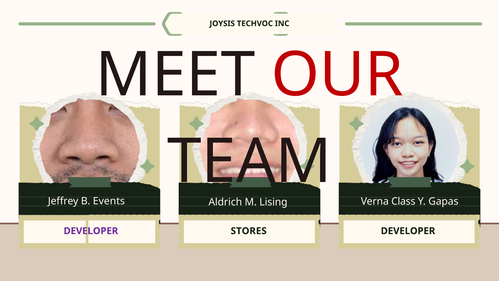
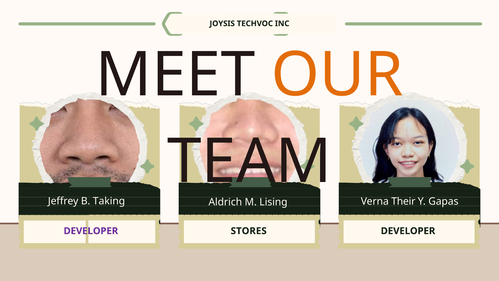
OUR colour: red -> orange (337, 75)
Events: Events -> Taking (109, 201)
Class: Class -> Their (403, 201)
